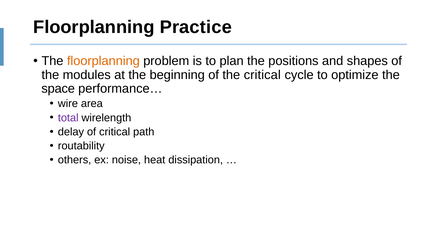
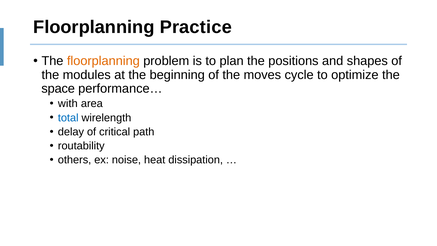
the critical: critical -> moves (262, 75)
wire: wire -> with (68, 104)
total colour: purple -> blue (68, 118)
